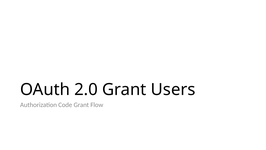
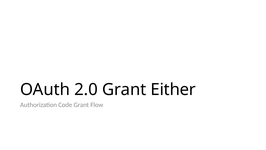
Users: Users -> Either (173, 89)
